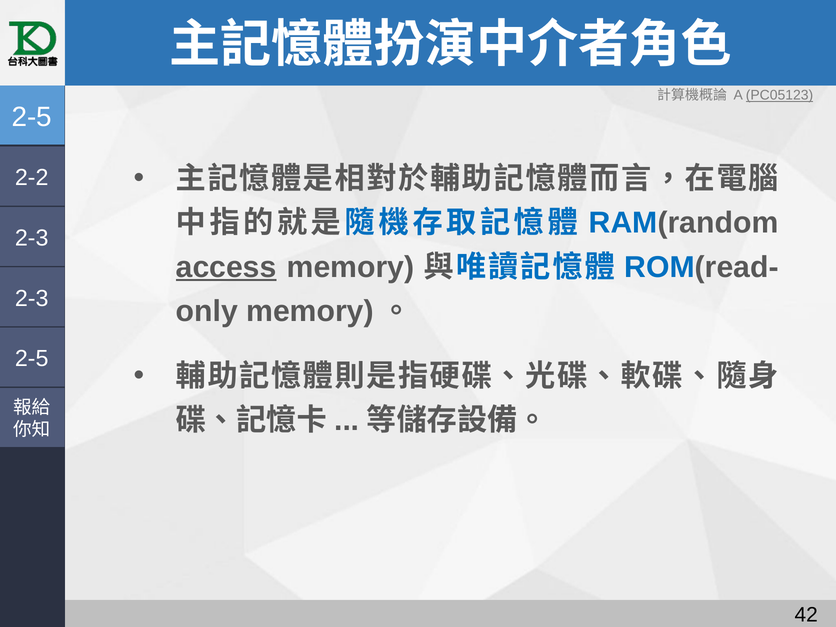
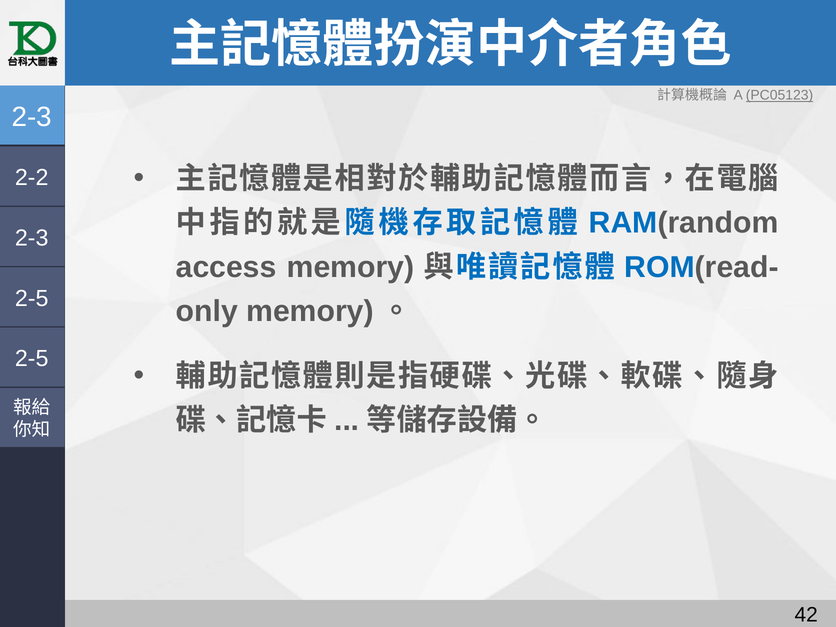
2-5: 2-5 -> 2-3 (32, 117)
access underline: present -> none (226, 267)
2-3: 2-3 -> 2-5 (32, 298)
